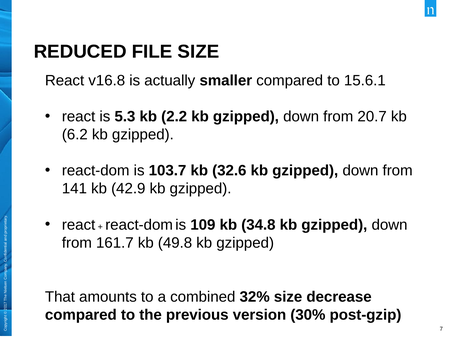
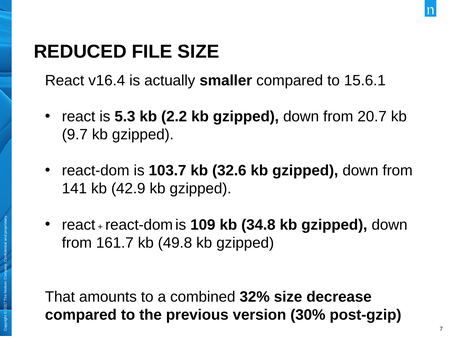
v16.8: v16.8 -> v16.4 (107, 81)
6.2: 6.2 -> 9.7 (75, 135)
